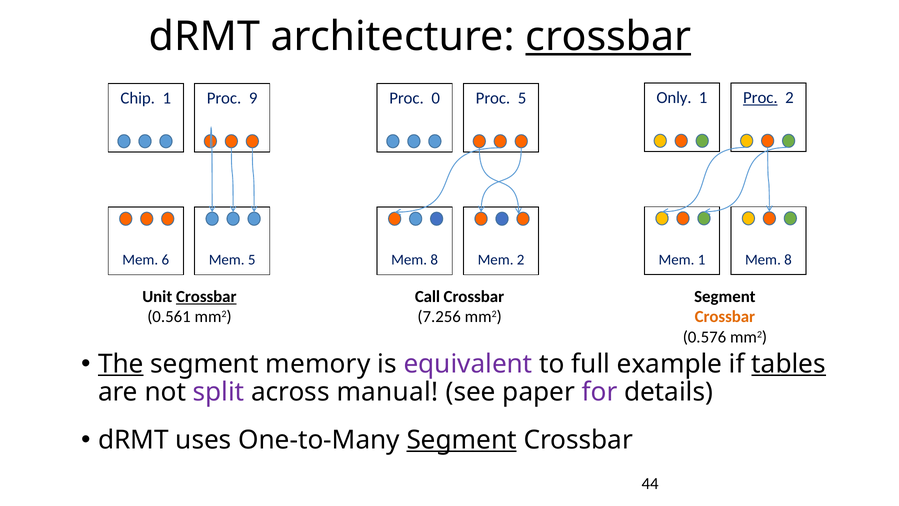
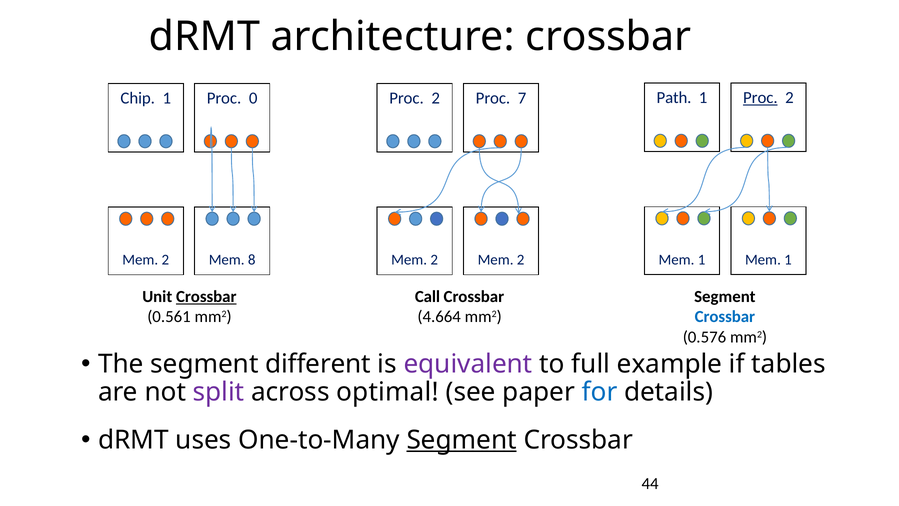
crossbar underline: present -> none (608, 37)
Only: Only -> Path (674, 98)
9: 9 -> 0 (253, 98)
0: 0 -> 2 (436, 98)
Proc 5: 5 -> 7 (522, 98)
8: 8 -> 1 (788, 259)
6: 6 -> 2 (165, 260)
Mem 5: 5 -> 8 (252, 260)
8: 8 -> 2 (434, 260)
7.256: 7.256 -> 4.664 (439, 317)
Crossbar colour: orange -> blue (725, 317)
The underline: present -> none (121, 364)
memory: memory -> different (318, 364)
tables underline: present -> none (789, 364)
manual: manual -> optimal (388, 392)
for colour: purple -> blue (600, 392)
